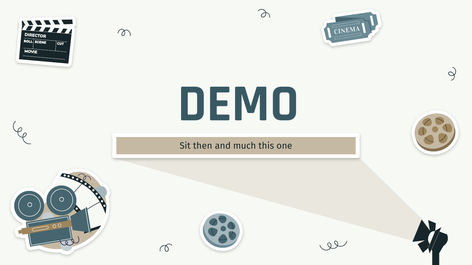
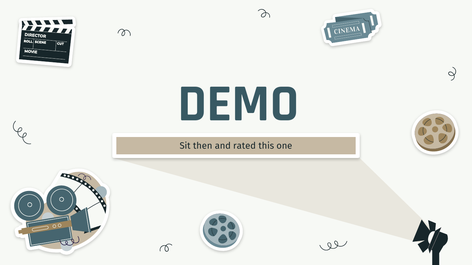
much: much -> rated (245, 146)
